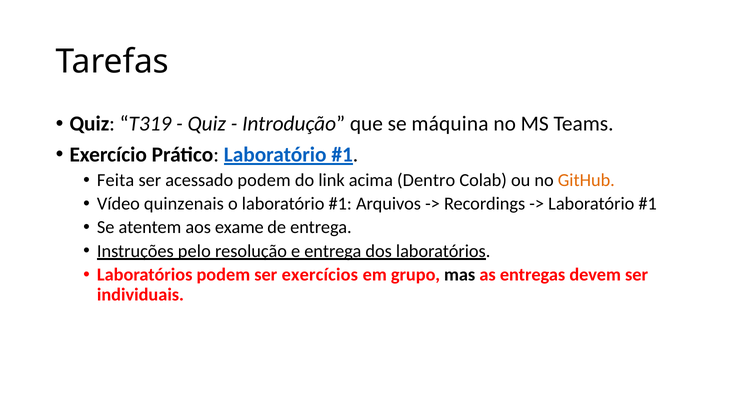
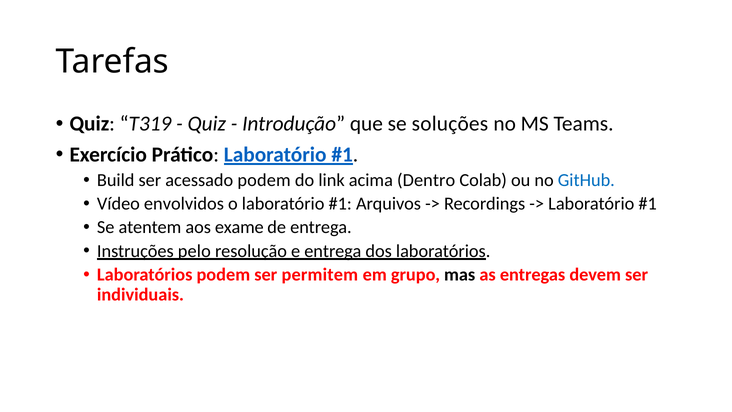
máquina: máquina -> soluções (450, 124)
Feita: Feita -> Build (116, 180)
GitHub colour: orange -> blue (586, 180)
quinzenais: quinzenais -> envolvidos (184, 204)
exercícios: exercícios -> permitem (320, 275)
